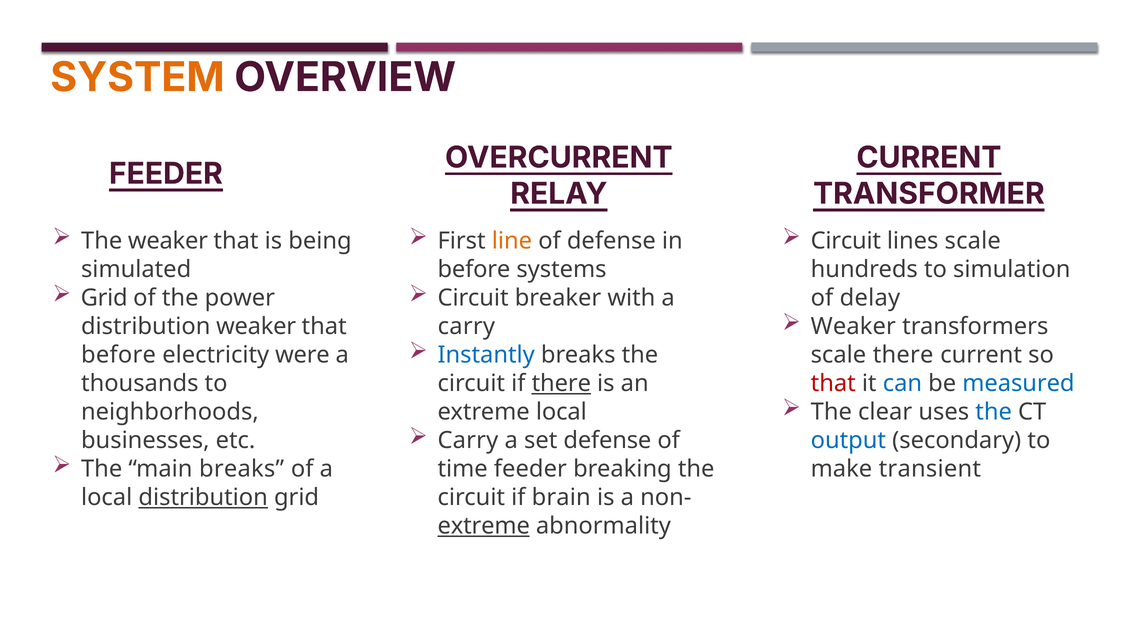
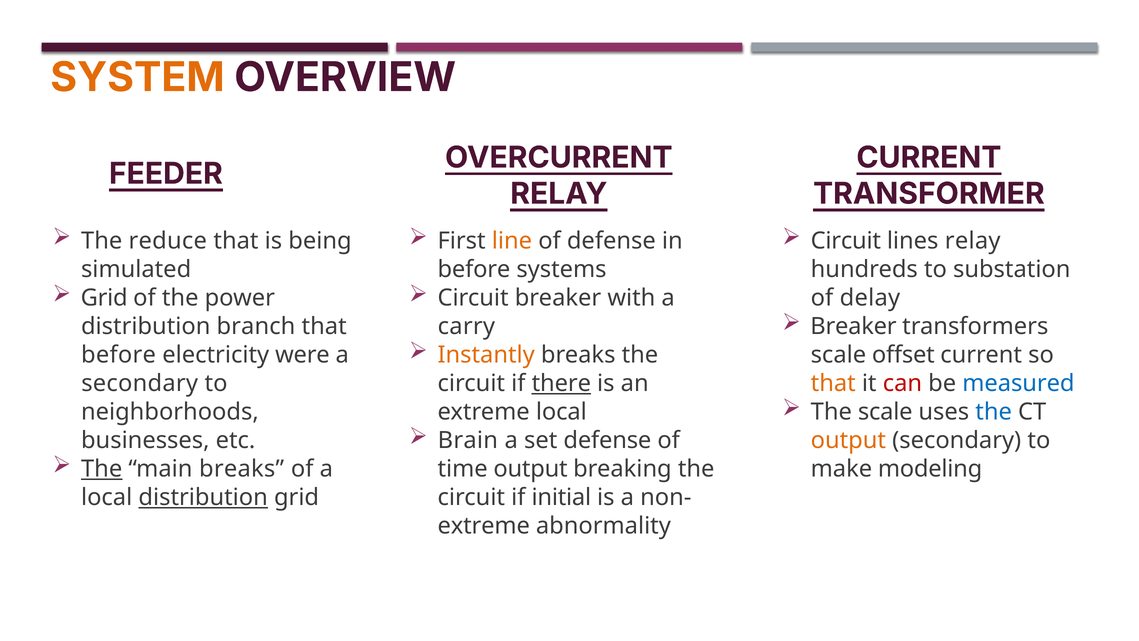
The weaker: weaker -> reduce (168, 241)
lines scale: scale -> relay (973, 241)
simulation: simulation -> substation (1012, 269)
Weaker: Weaker -> Breaker (853, 326)
distribution weaker: weaker -> branch (256, 326)
Instantly colour: blue -> orange (486, 355)
scale there: there -> offset (903, 355)
thousands: thousands -> secondary (140, 383)
that colour: red -> orange (833, 383)
can colour: blue -> red (902, 383)
The clear: clear -> scale (885, 412)
Carry: Carry -> Brain (468, 440)
output colour: blue -> orange (848, 440)
The underline: none -> present (102, 469)
time feeder: feeder -> output (531, 469)
transient: transient -> modeling (930, 469)
brain: brain -> initial (561, 497)
extreme underline: present -> none (484, 526)
